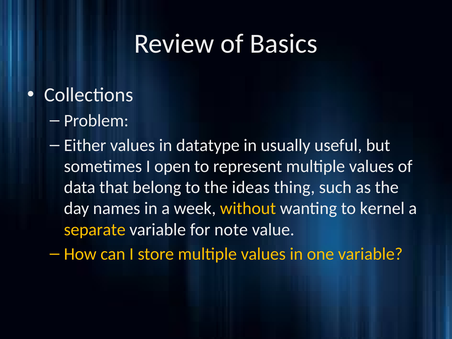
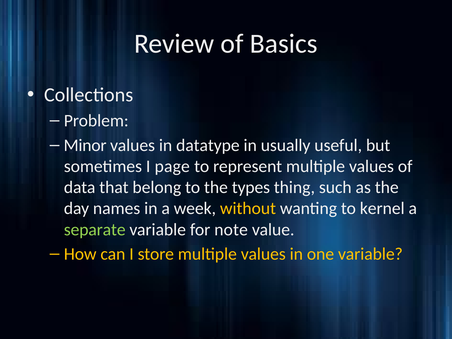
Either: Either -> Minor (85, 145)
open: open -> page (172, 166)
ideas: ideas -> types (251, 187)
separate colour: yellow -> light green (95, 230)
